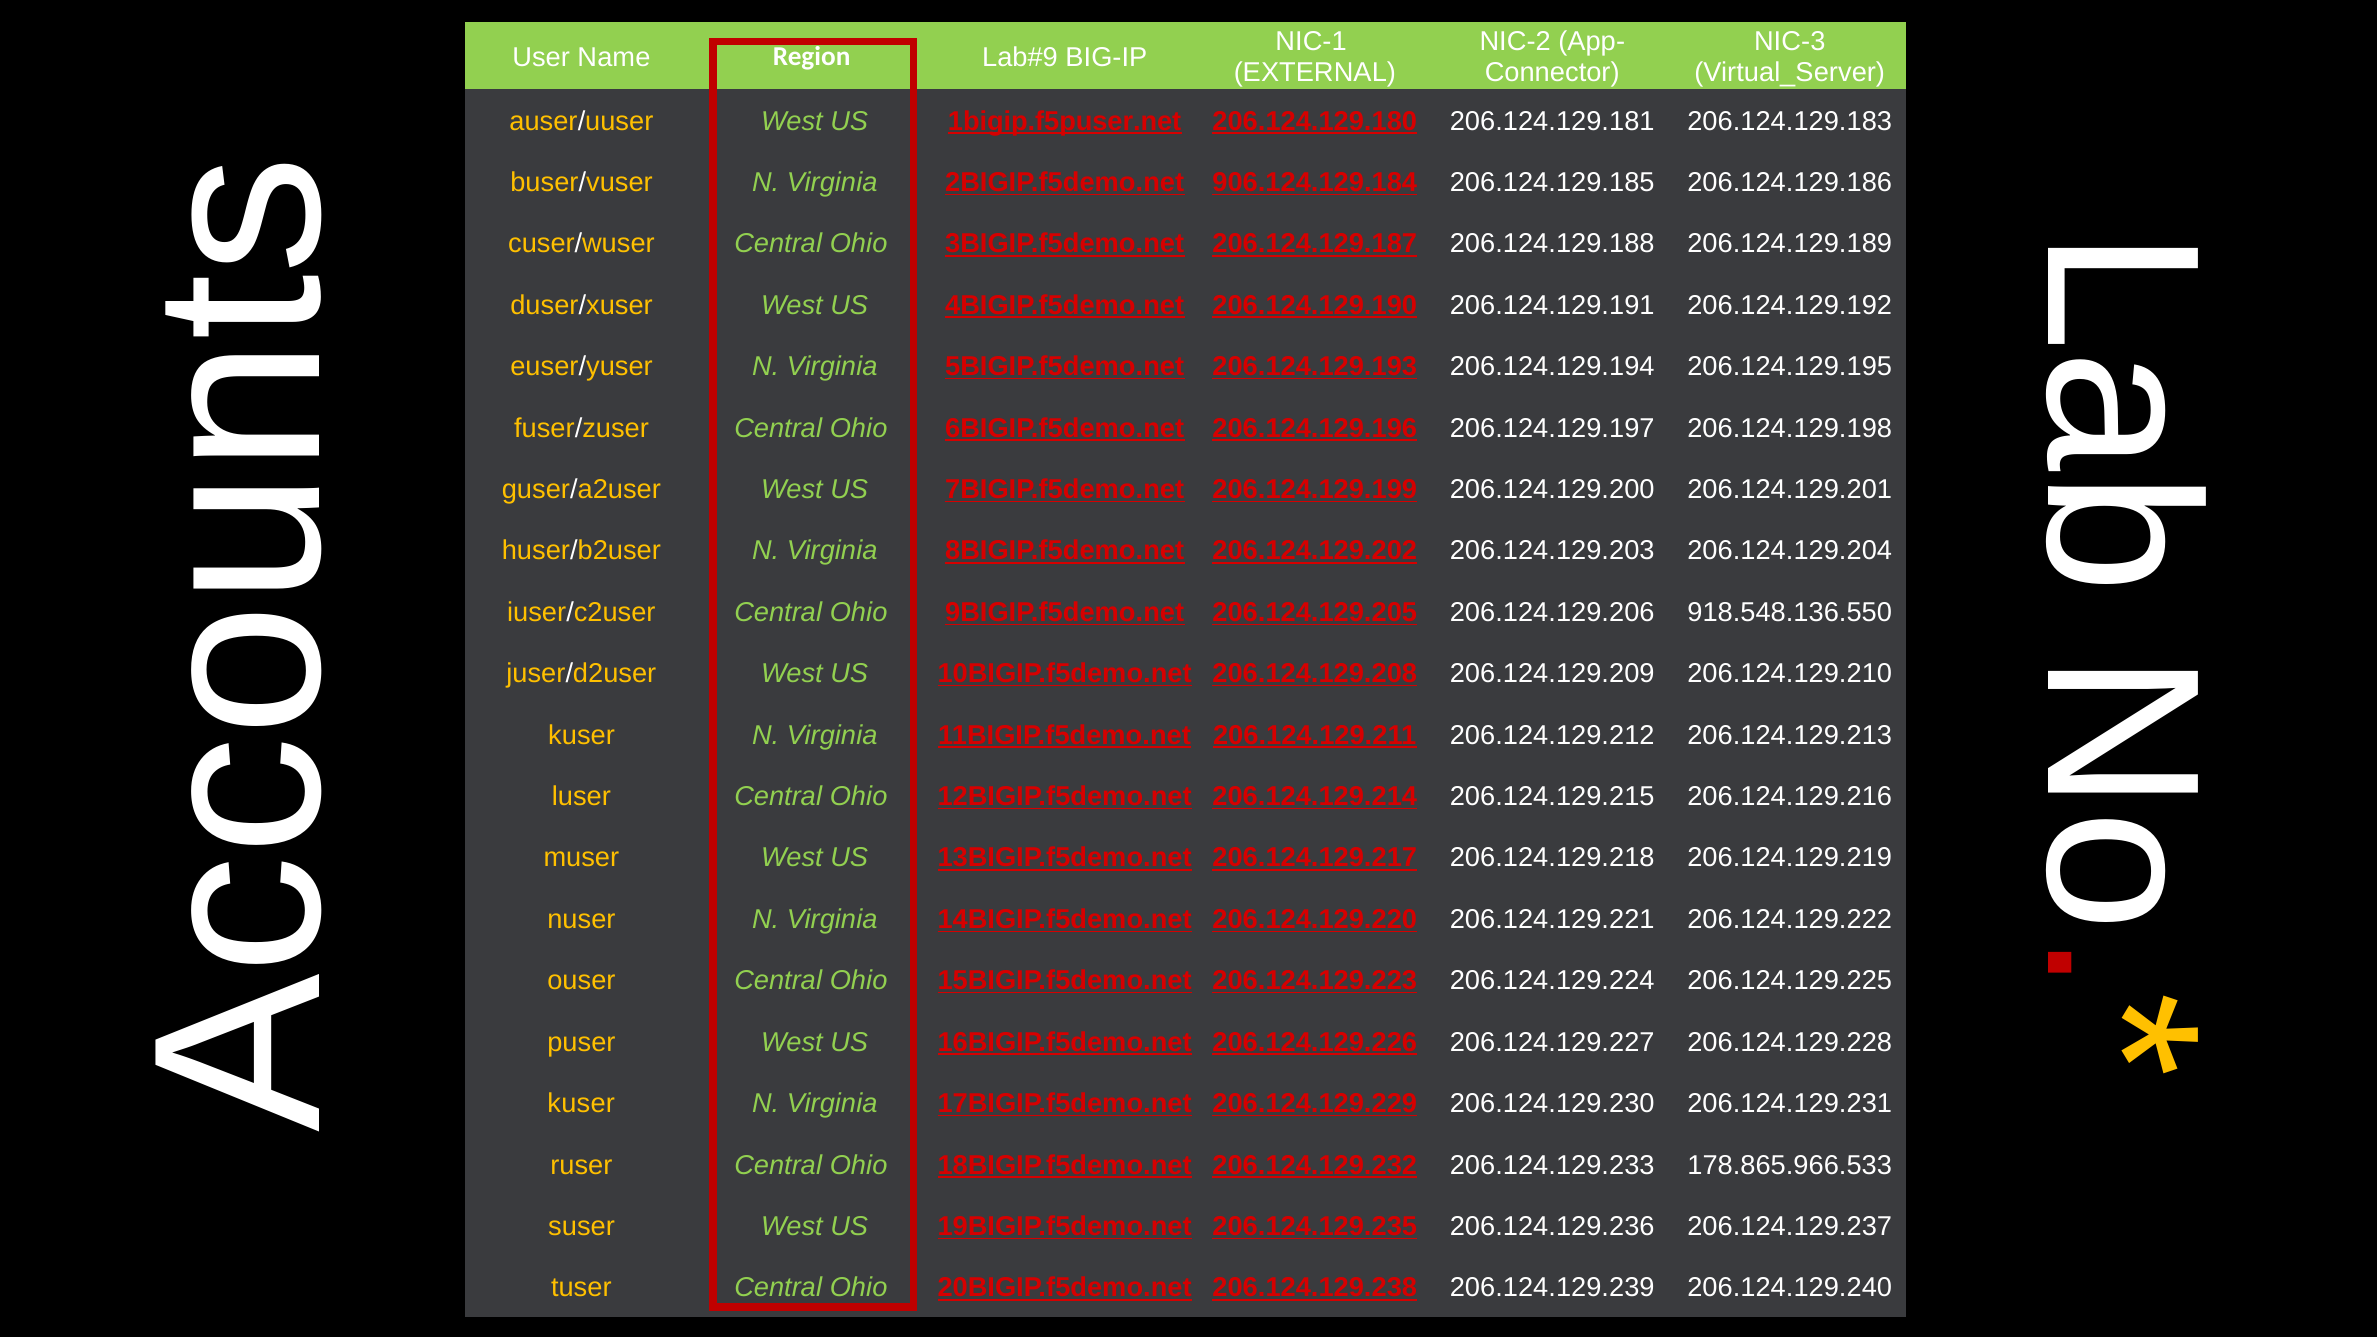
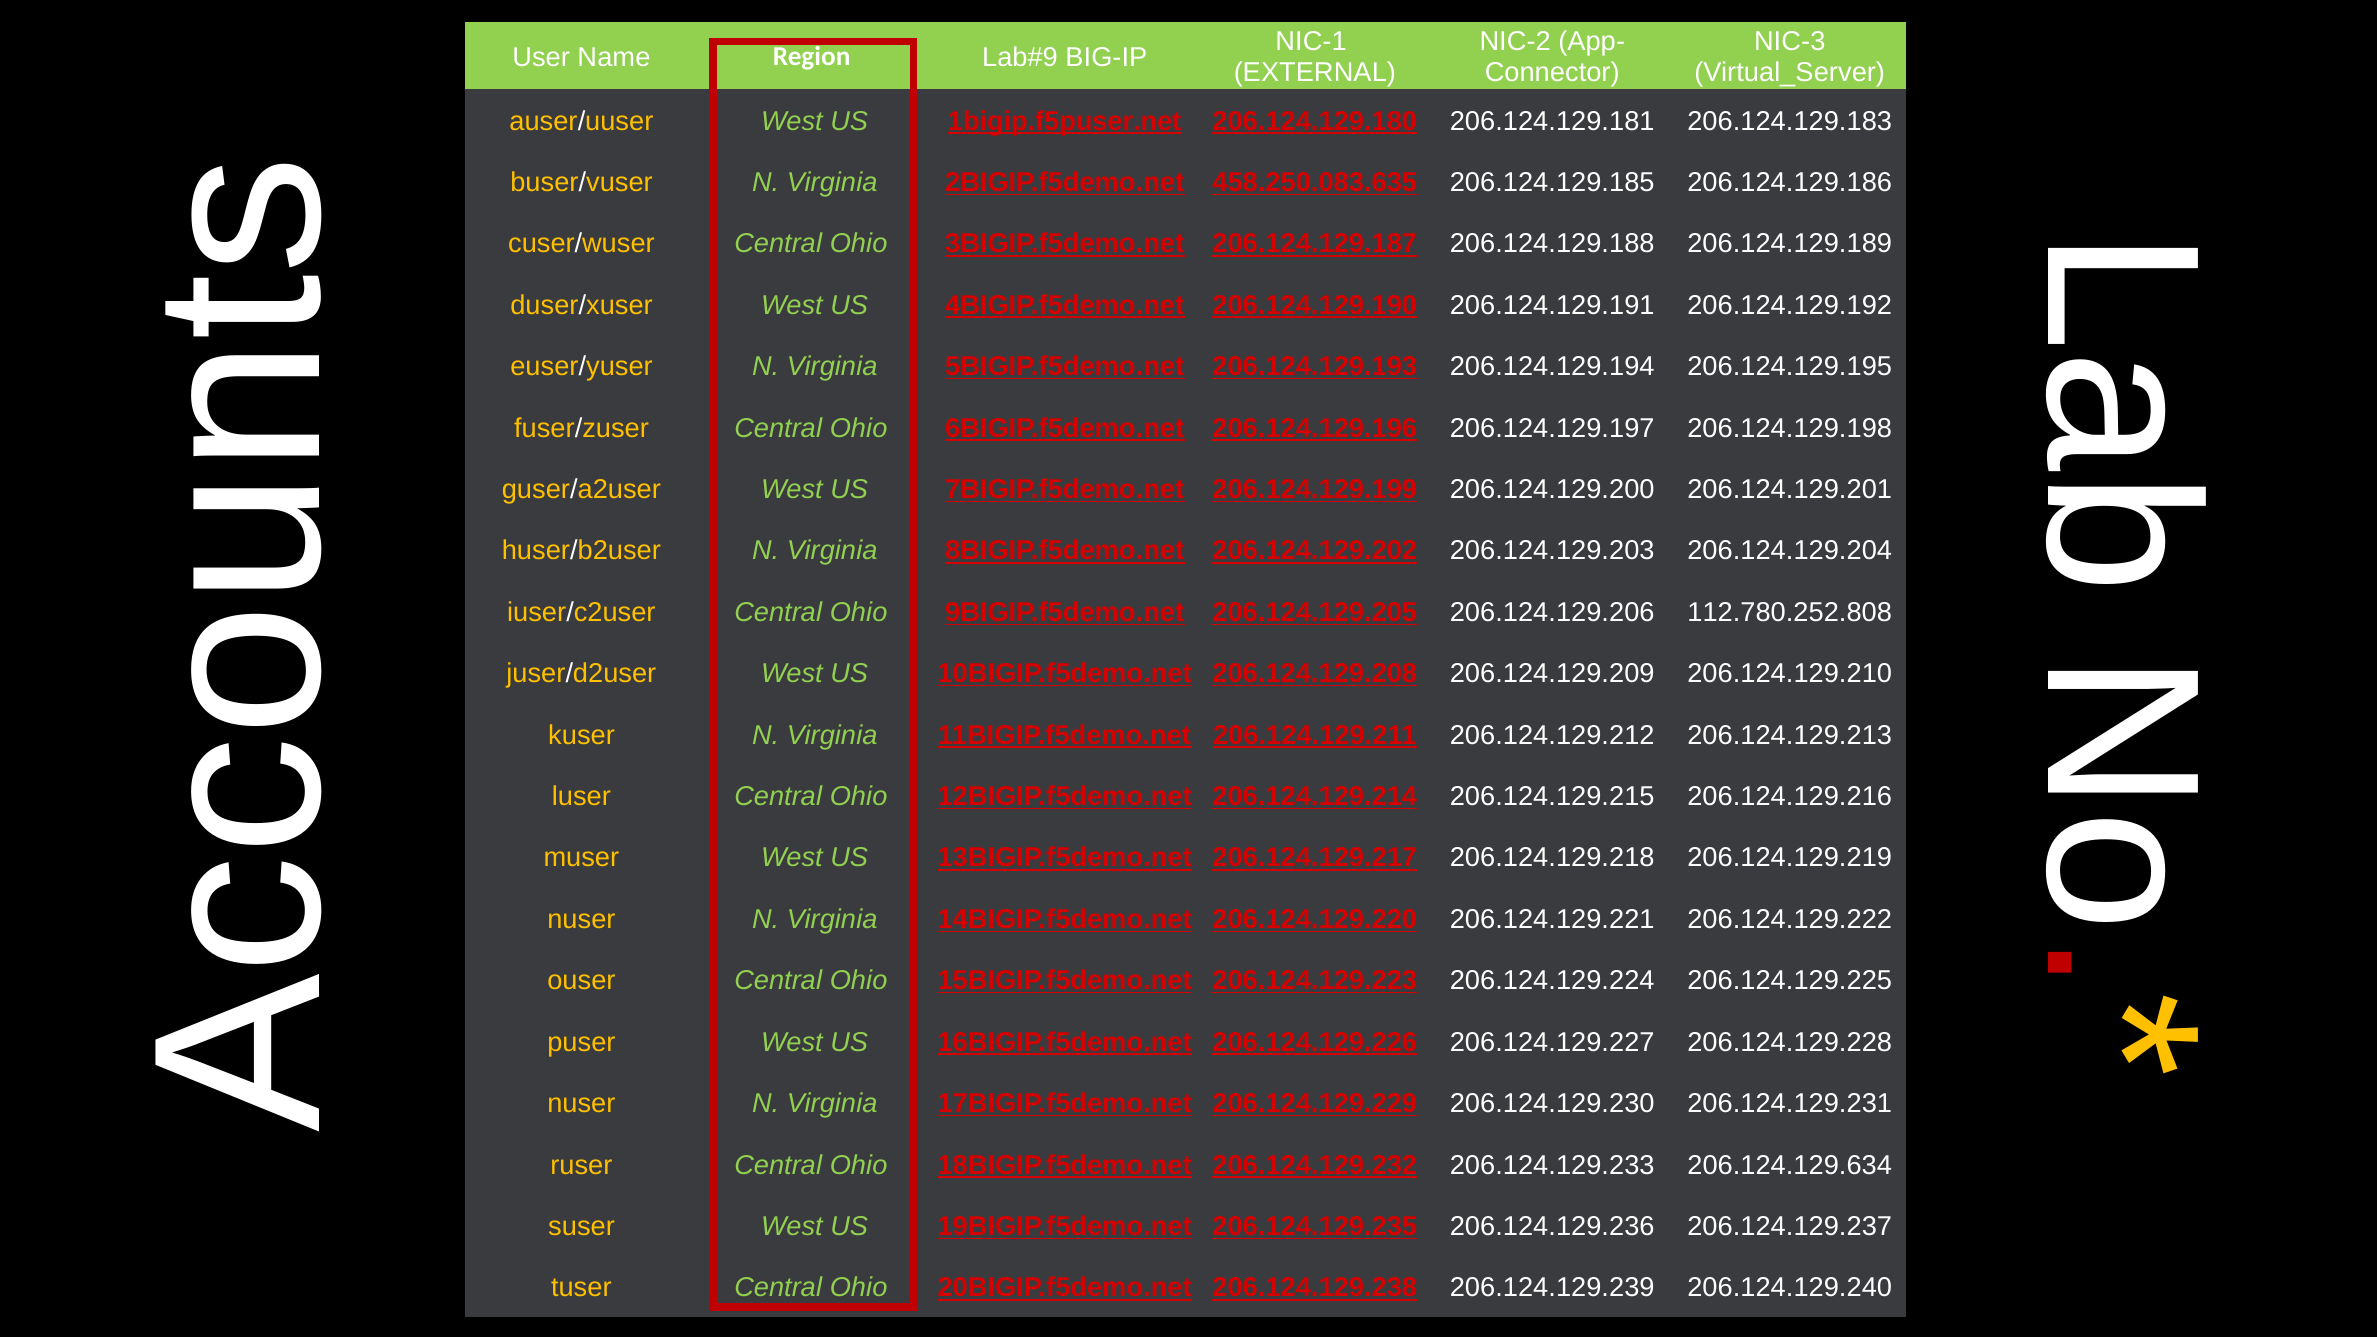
906.124.129.184: 906.124.129.184 -> 458.250.083.635 (1315, 182)
918.548.136.550: 918.548.136.550 -> 112.780.252.808 (1790, 612)
kuser: kuser -> nuser (581, 1104)
178.865.966.533: 178.865.966.533 -> 206.124.129.634 (1790, 1165)
